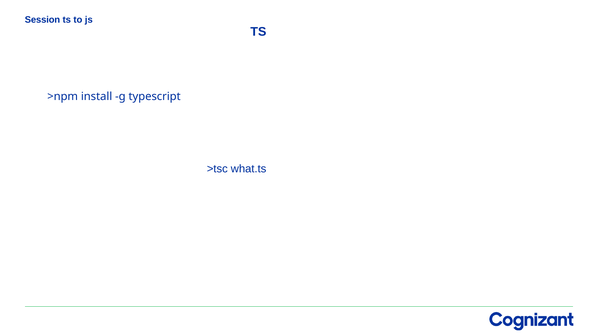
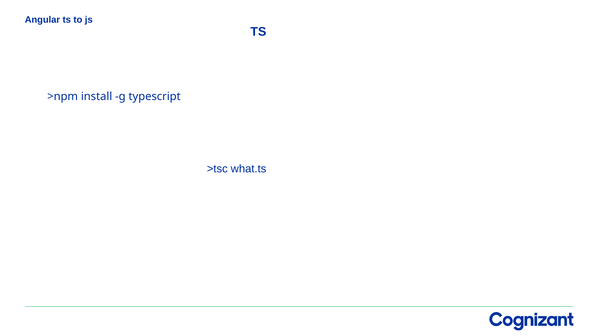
Session: Session -> Angular (42, 20)
